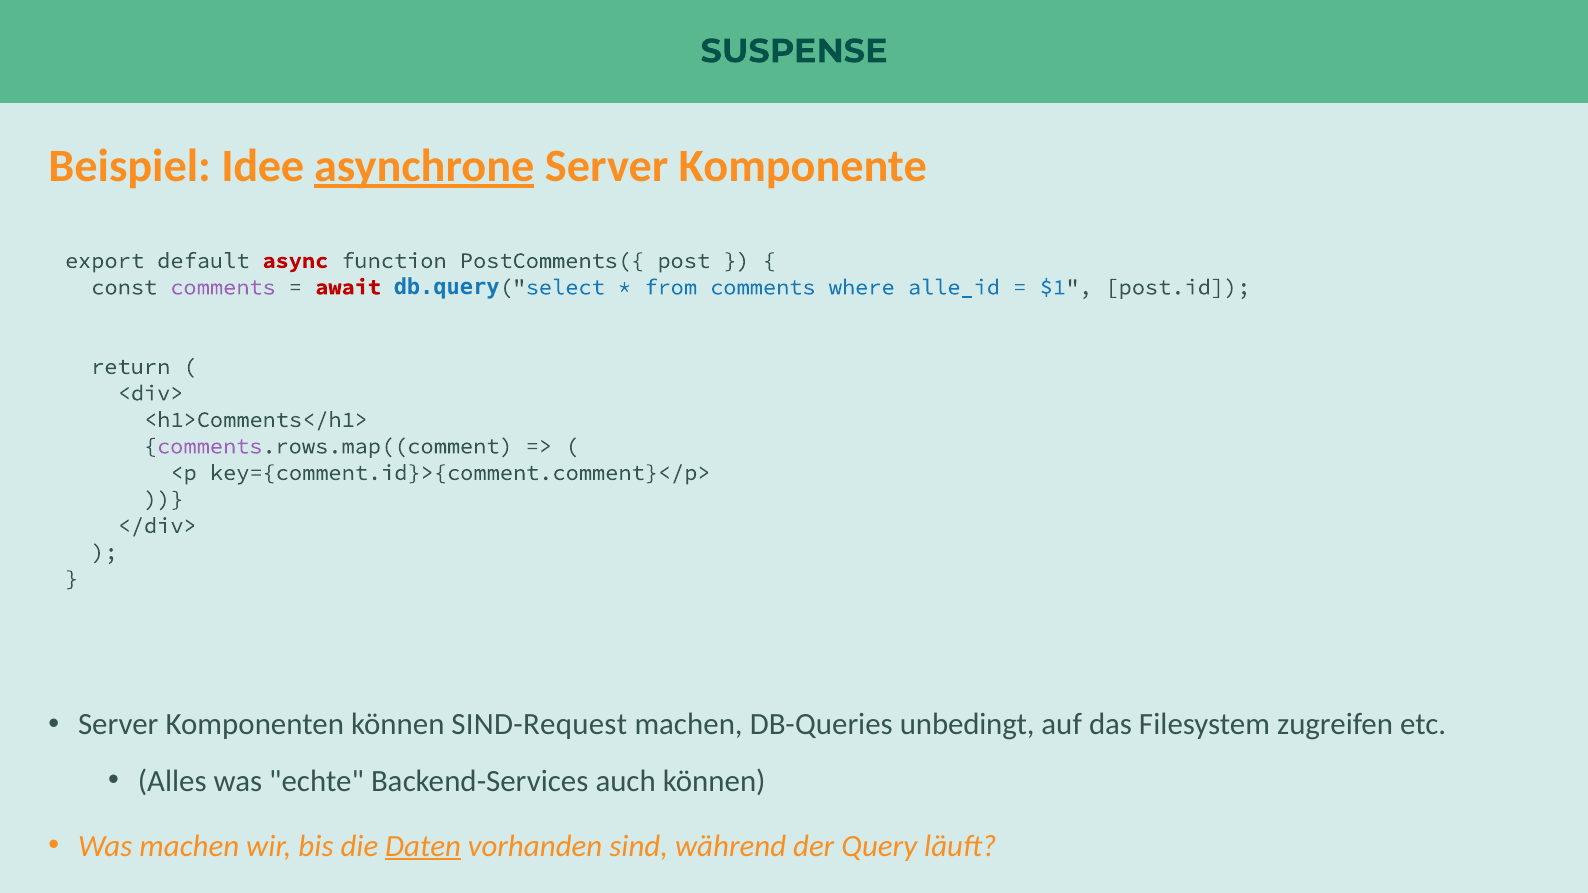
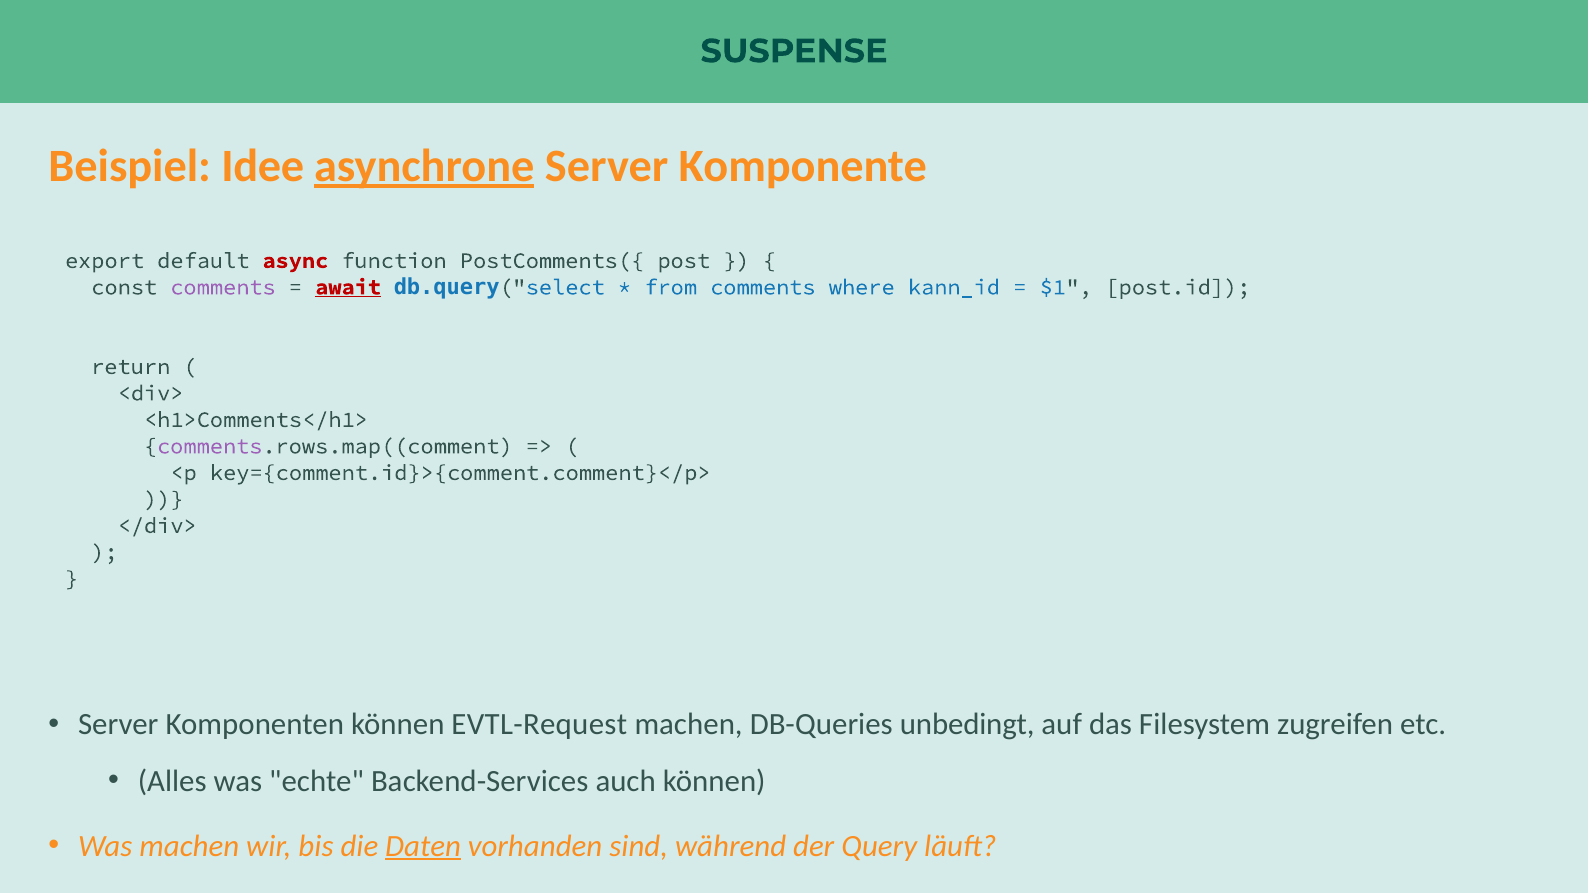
await underline: none -> present (348, 287)
alle_id: alle_id -> kann_id (954, 287)
SIND-Request: SIND-Request -> EVTL-Request (539, 725)
